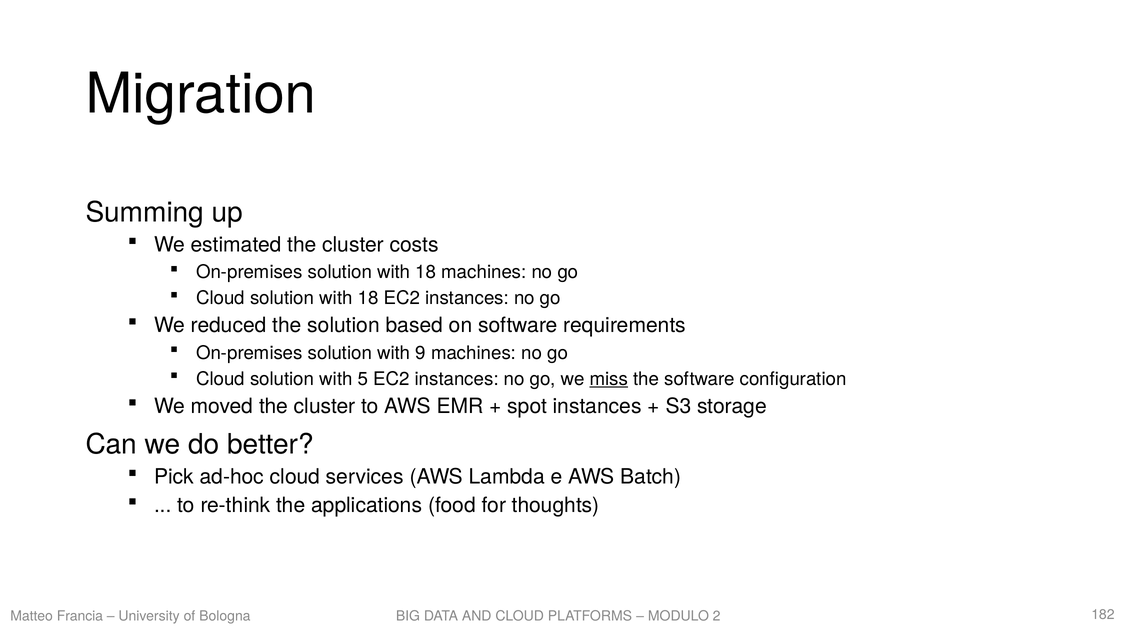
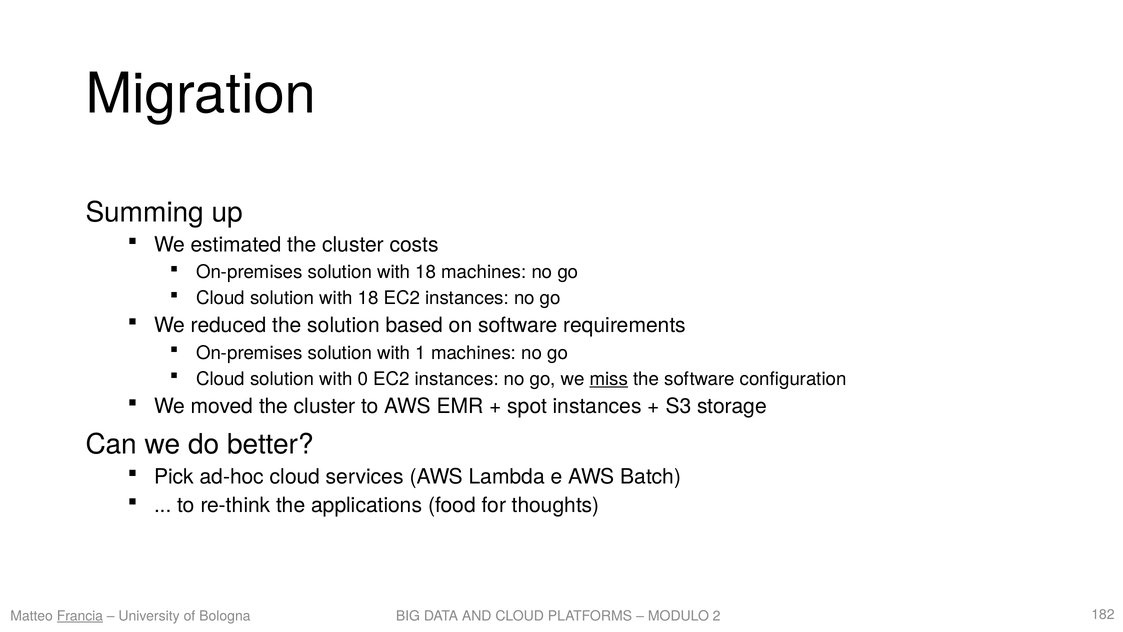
9: 9 -> 1 (421, 353)
5: 5 -> 0 (363, 379)
Francia underline: none -> present (80, 616)
